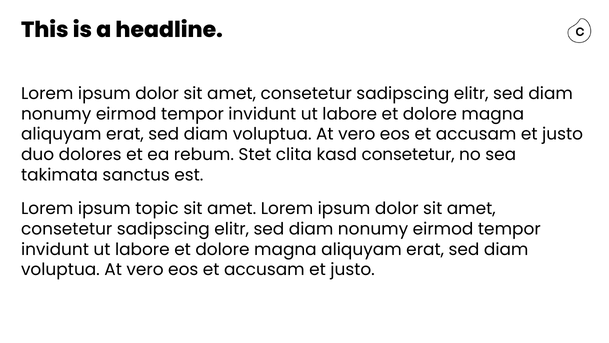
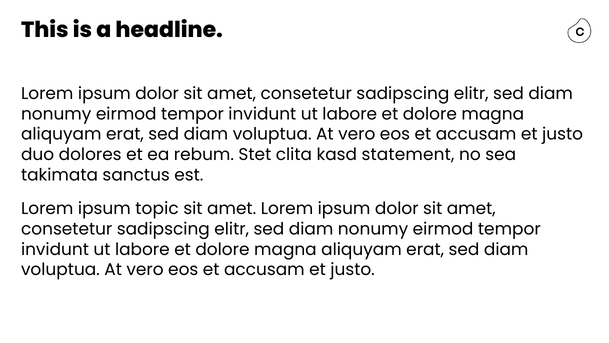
kasd consetetur: consetetur -> statement (408, 154)
